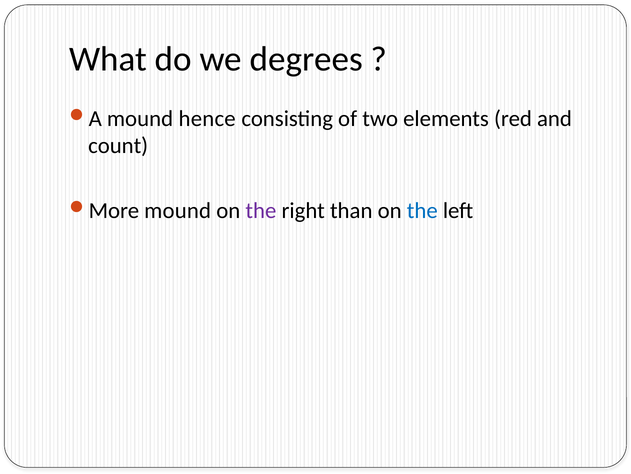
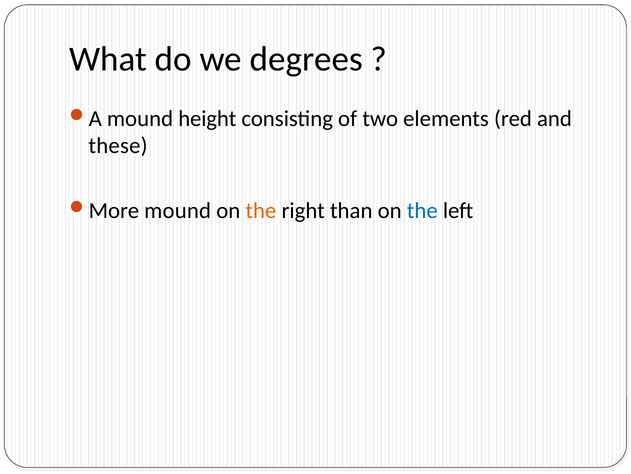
hence: hence -> height (207, 118)
count: count -> these (118, 146)
the colour: purple -> orange (261, 210)
